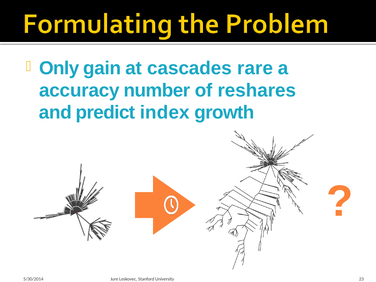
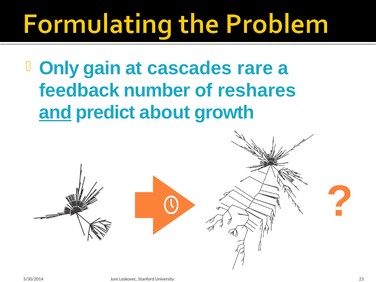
accuracy: accuracy -> feedback (79, 90)
and underline: none -> present (55, 113)
index: index -> about (165, 113)
